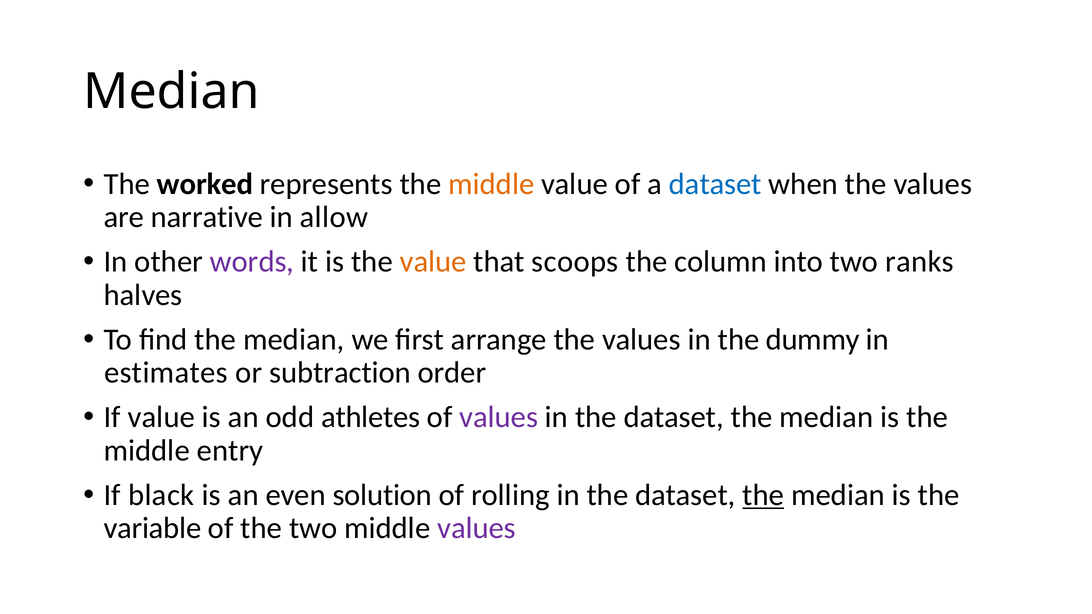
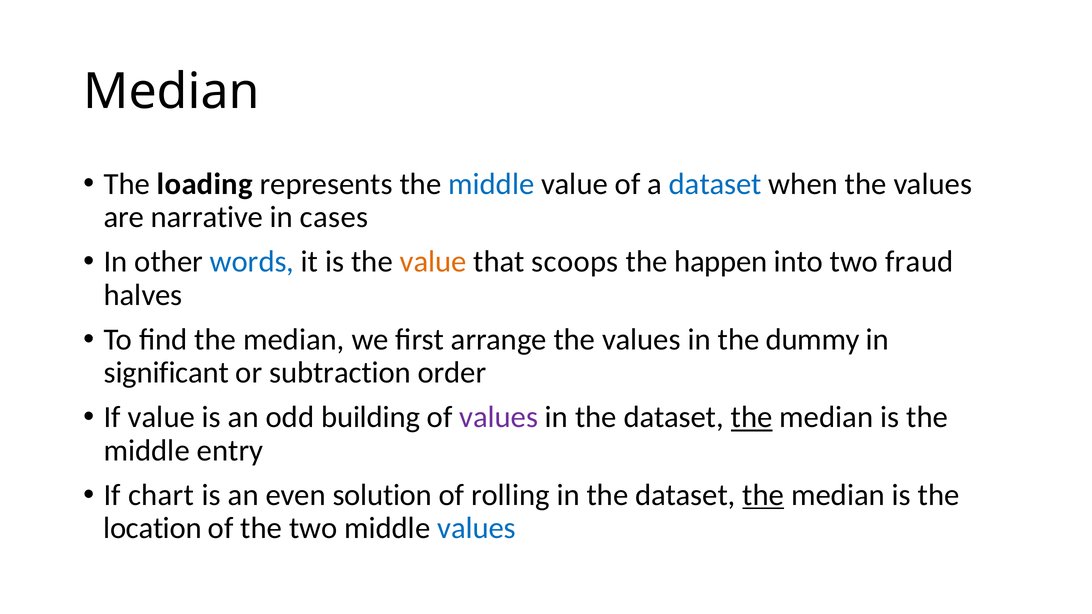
worked: worked -> loading (205, 184)
middle colour: orange -> blue (491, 184)
allow: allow -> cases (334, 217)
words colour: purple -> blue (252, 262)
column: column -> happen (721, 262)
ranks: ranks -> fraud (919, 262)
estimates: estimates -> significant (166, 373)
athletes: athletes -> building (371, 417)
the underline: none -> present (752, 417)
black: black -> chart (161, 495)
variable: variable -> location (153, 528)
values colour: purple -> blue (477, 528)
